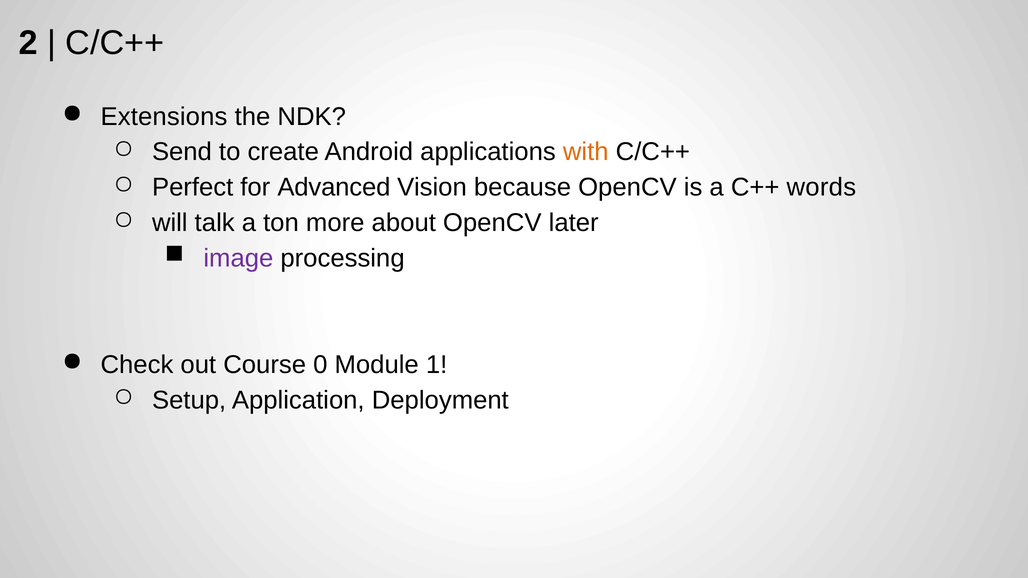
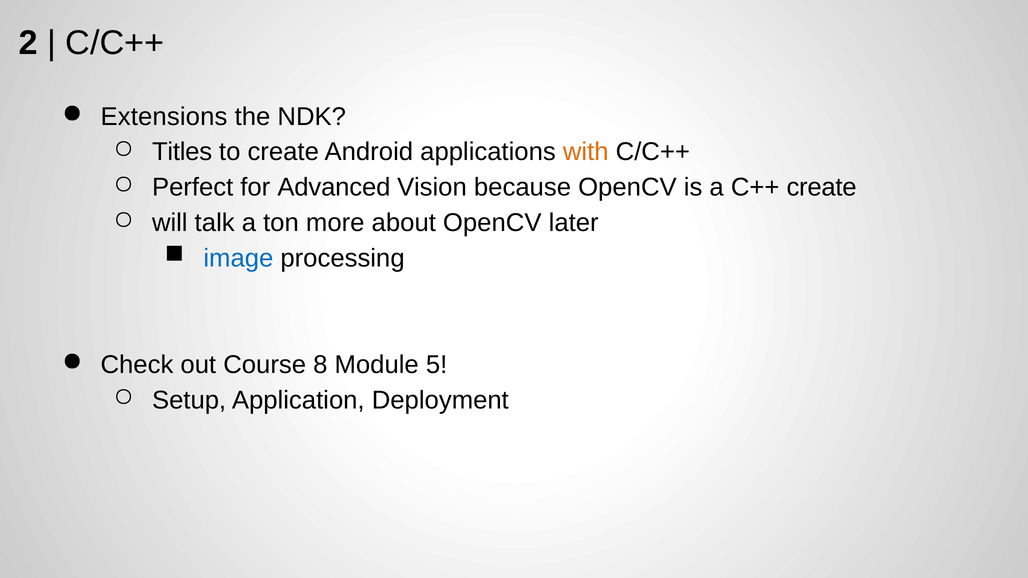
Send: Send -> Titles (182, 152)
C++ words: words -> create (822, 188)
image colour: purple -> blue (238, 258)
0: 0 -> 8 (320, 365)
1: 1 -> 5 (437, 365)
